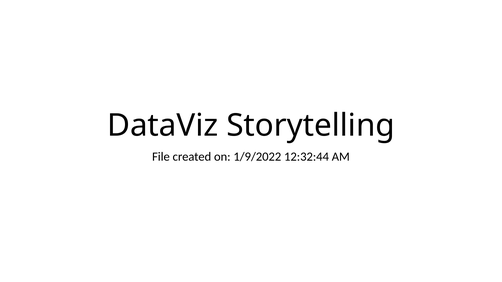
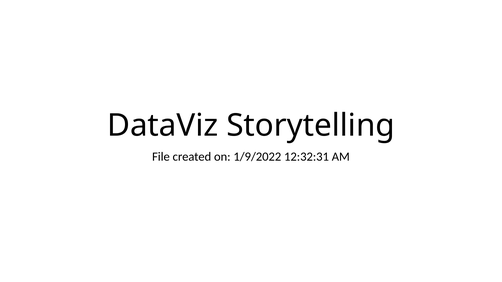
12:32:44: 12:32:44 -> 12:32:31 (307, 157)
